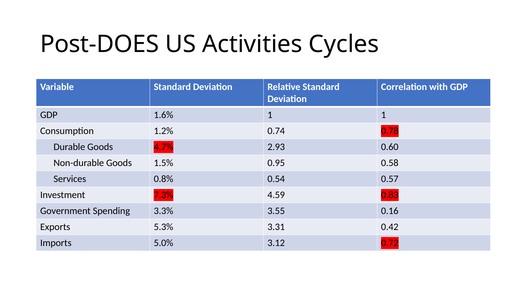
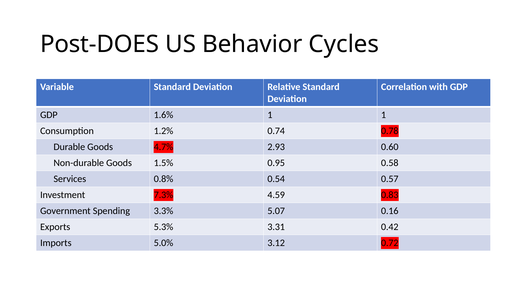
Activities: Activities -> Behavior (252, 44)
3.55: 3.55 -> 5.07 (276, 211)
